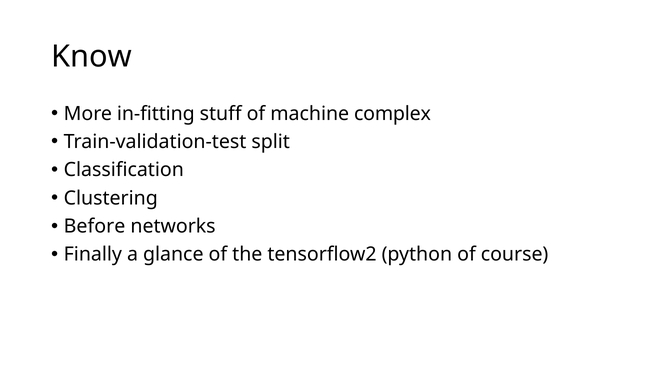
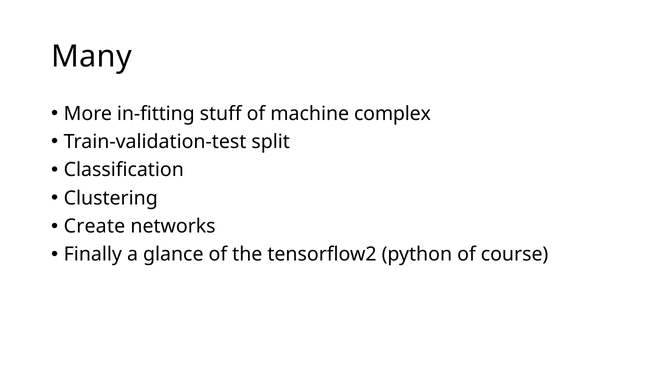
Know: Know -> Many (91, 56)
Before: Before -> Create (94, 226)
